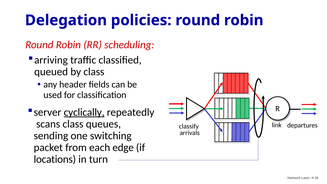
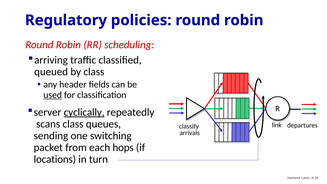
Delegation: Delegation -> Regulatory (66, 20)
used underline: none -> present (53, 95)
edge: edge -> hops (123, 148)
